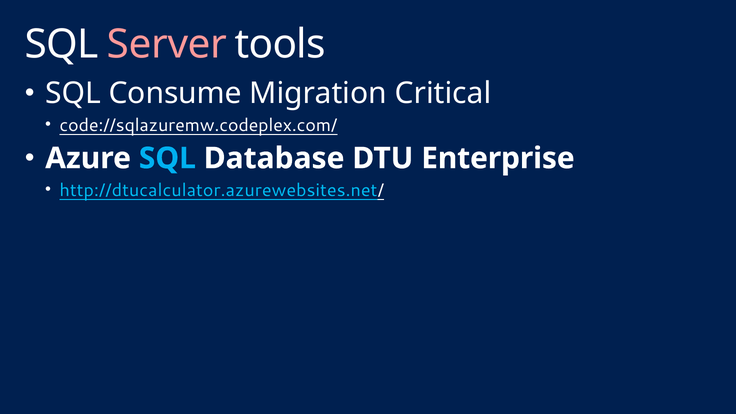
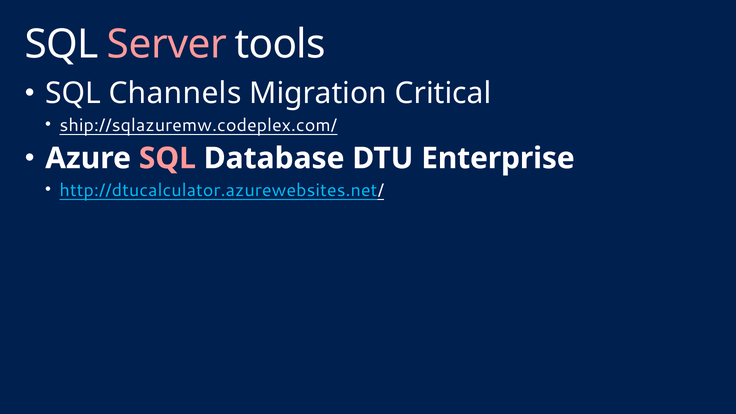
Consume: Consume -> Channels (175, 93)
code://sqlazuremw.codeplex.com/: code://sqlazuremw.codeplex.com/ -> ship://sqlazuremw.codeplex.com/ (198, 125)
SQL colour: light blue -> pink (167, 158)
